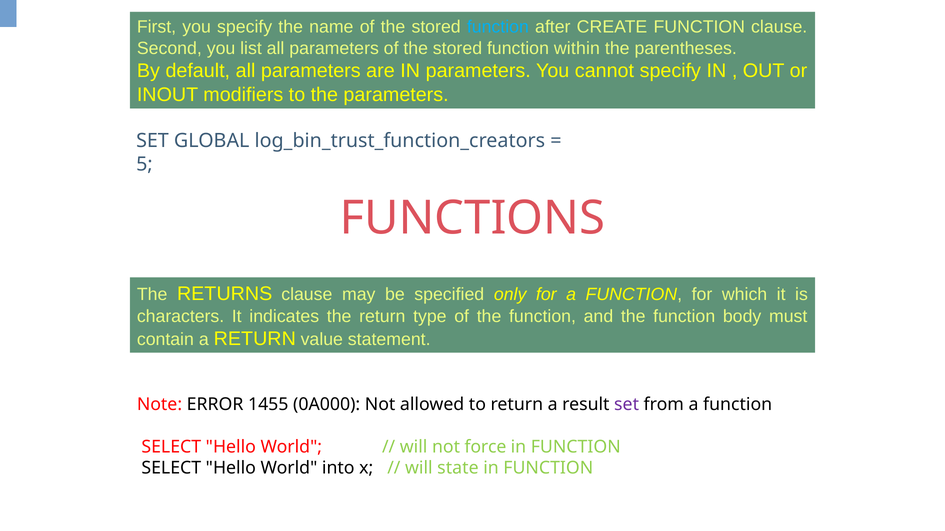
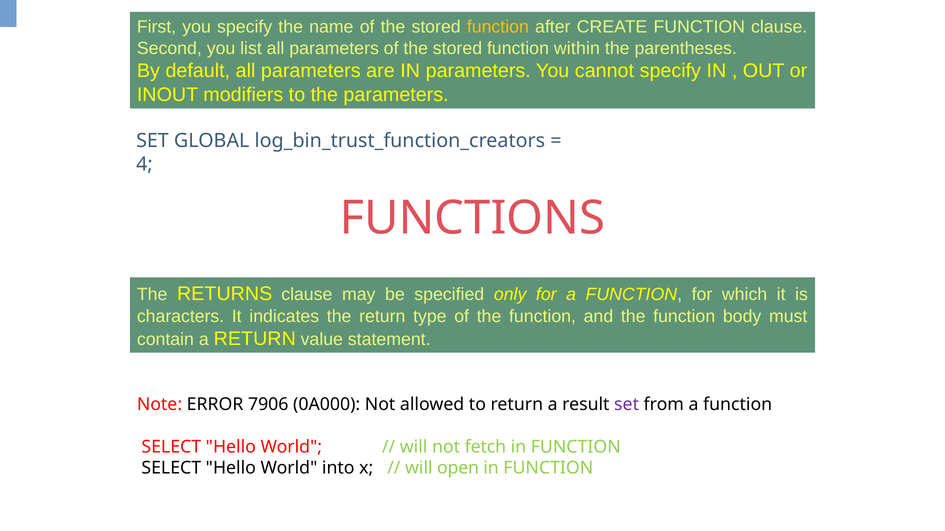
function colour: light blue -> yellow (498, 27)
5: 5 -> 4 (144, 164)
1455: 1455 -> 7906 (268, 405)
force: force -> fetch (485, 447)
state: state -> open (458, 468)
